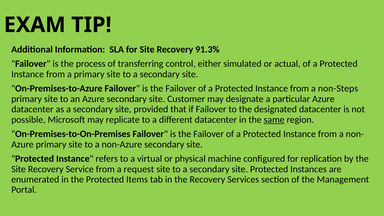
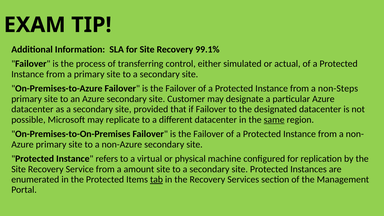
91.3%: 91.3% -> 99.1% (207, 49)
request: request -> amount (139, 169)
tab underline: none -> present (156, 179)
